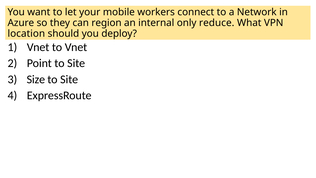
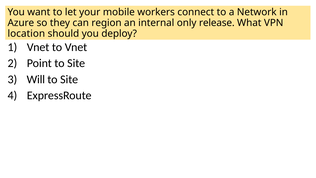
reduce: reduce -> release (217, 23)
Size: Size -> Will (36, 79)
